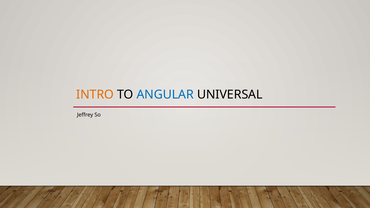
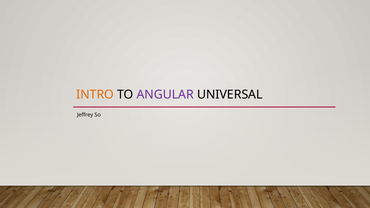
ANGULAR colour: blue -> purple (165, 95)
